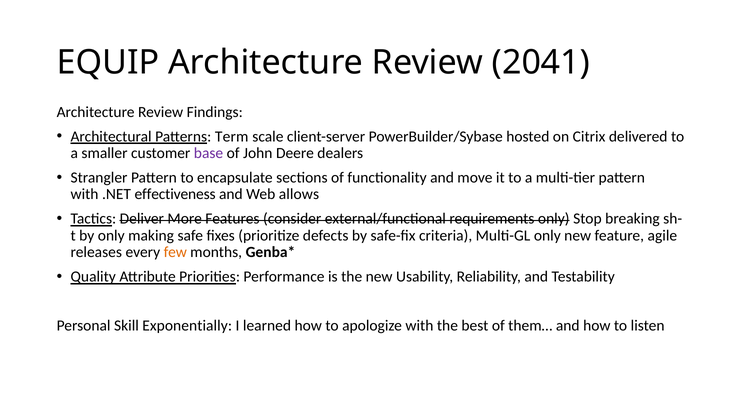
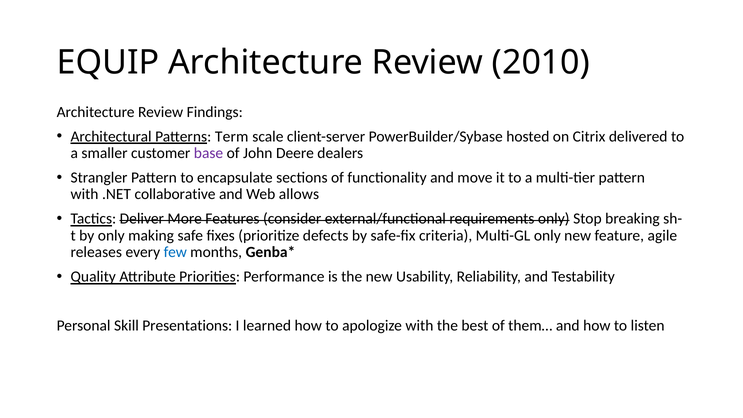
2041: 2041 -> 2010 (541, 62)
effectiveness: effectiveness -> collaborative (175, 194)
few colour: orange -> blue (175, 252)
Exponentially: Exponentially -> Presentations (187, 326)
